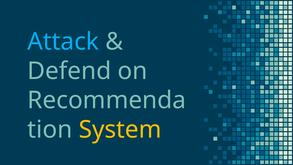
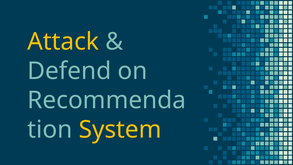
Attack colour: light blue -> yellow (63, 42)
